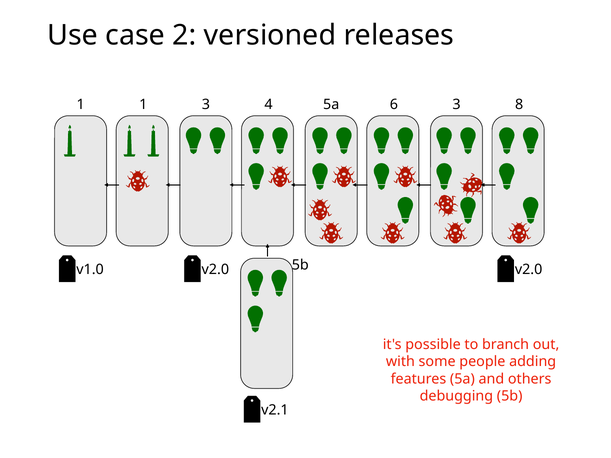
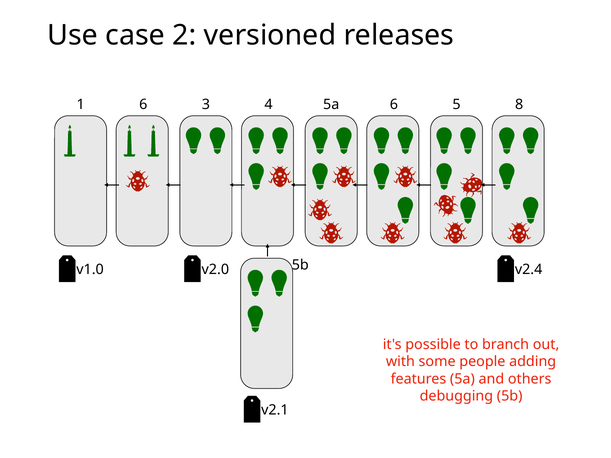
1 1: 1 -> 6 (143, 104)
6 3: 3 -> 5 (457, 104)
v2.0 v2.0: v2.0 -> v2.4 (529, 270)
